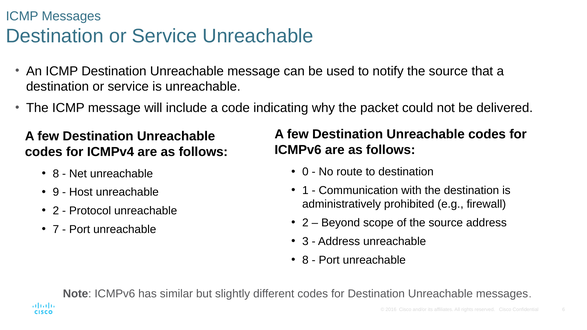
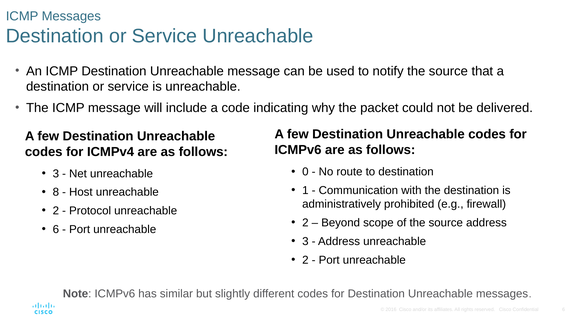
8: 8 -> 3 (56, 174)
9: 9 -> 8 (56, 192)
7: 7 -> 6 (56, 230)
8: 8 -> 2 (305, 260)
